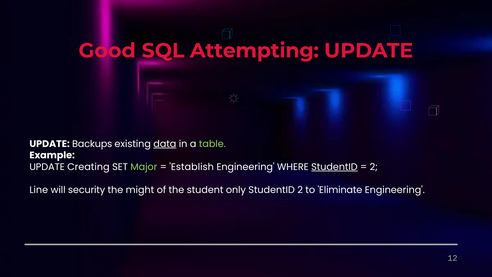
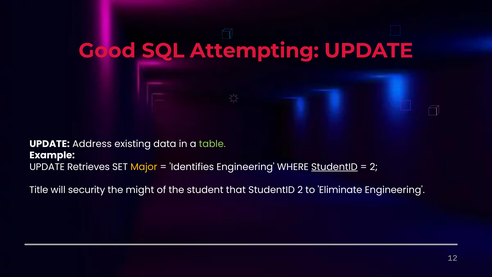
Backups: Backups -> Address (92, 144)
data underline: present -> none (165, 144)
Creating: Creating -> Retrieves (89, 167)
Major colour: light green -> yellow (144, 167)
Establish: Establish -> Identifies (192, 167)
Line: Line -> Title (39, 190)
only: only -> that (236, 190)
